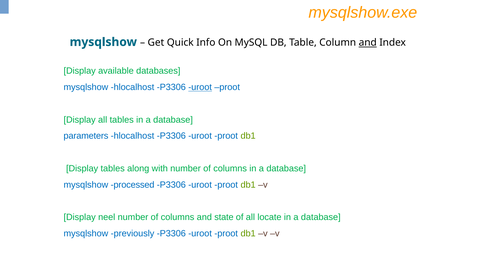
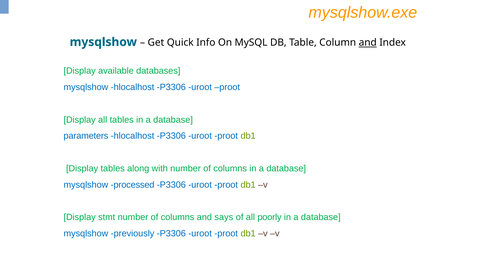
uroot underline: present -> none (200, 87)
neel: neel -> stmt (107, 217)
state: state -> says (224, 217)
locate: locate -> poorly (270, 217)
